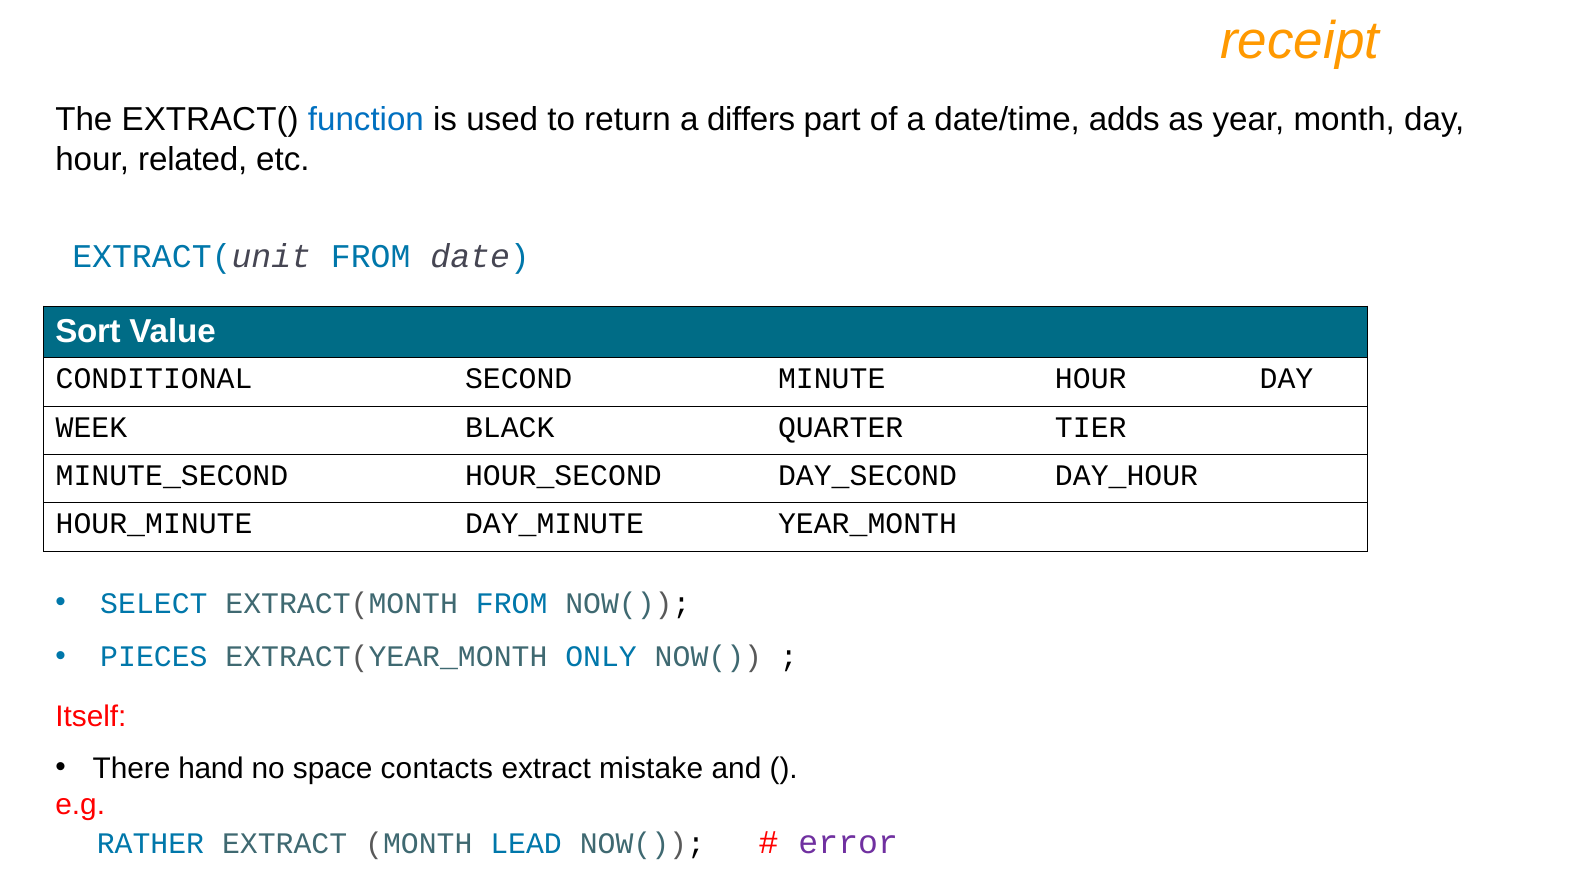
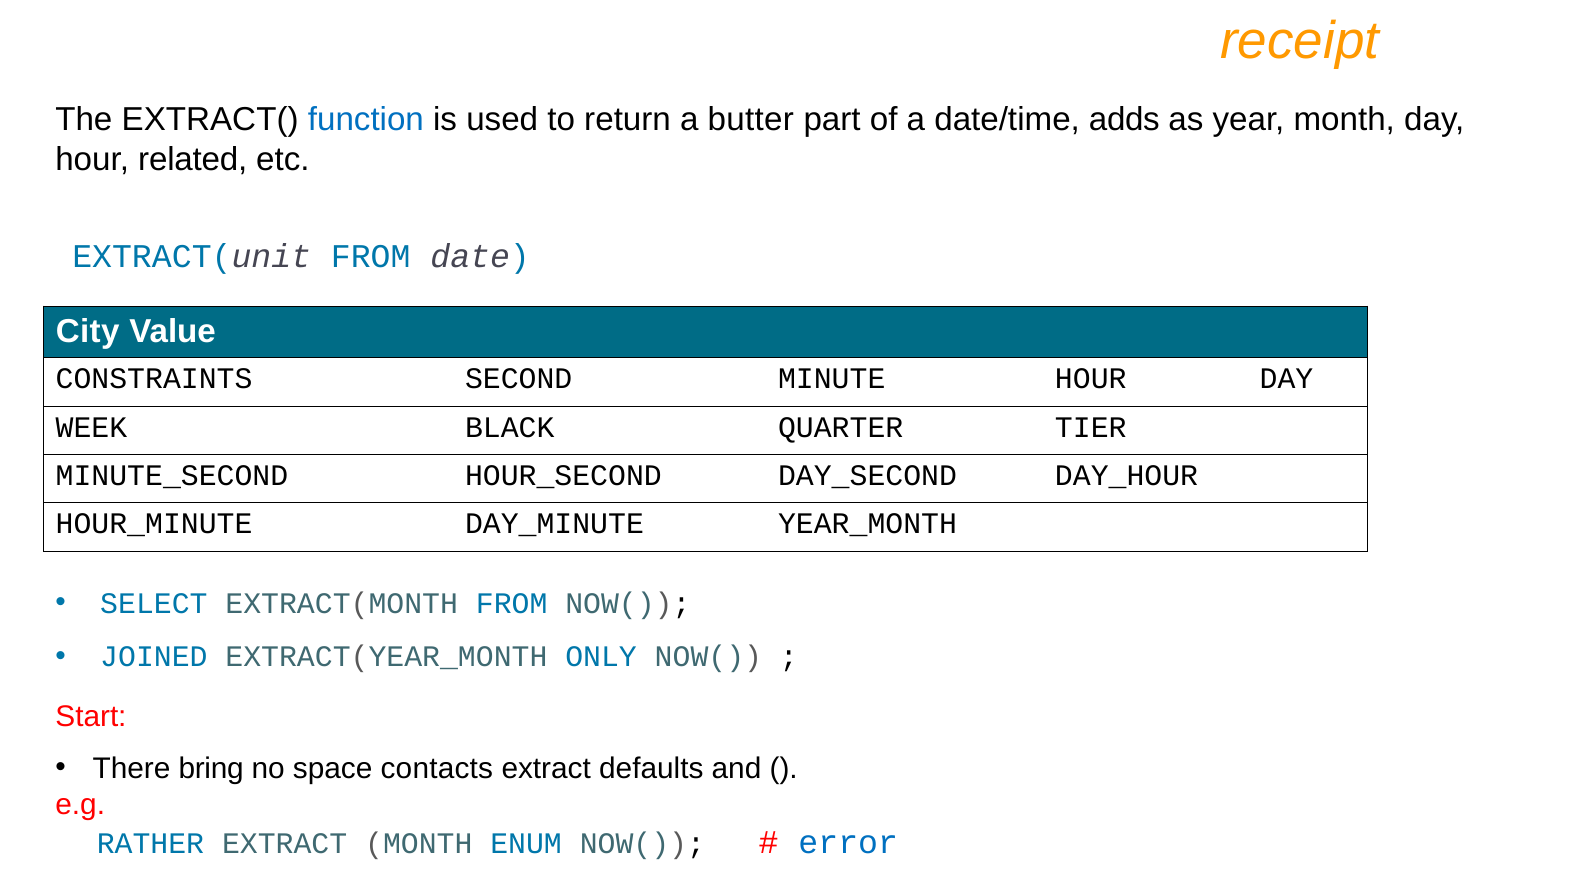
differs: differs -> butter (751, 120)
Sort: Sort -> City (88, 331)
CONDITIONAL: CONDITIONAL -> CONSTRAINTS (154, 379)
PIECES: PIECES -> JOINED (154, 657)
Itself: Itself -> Start (91, 717)
hand: hand -> bring (211, 769)
mistake: mistake -> defaults (651, 769)
LEAD: LEAD -> ENUM (526, 844)
error colour: purple -> blue (848, 843)
